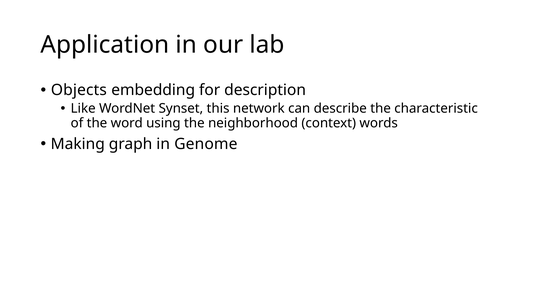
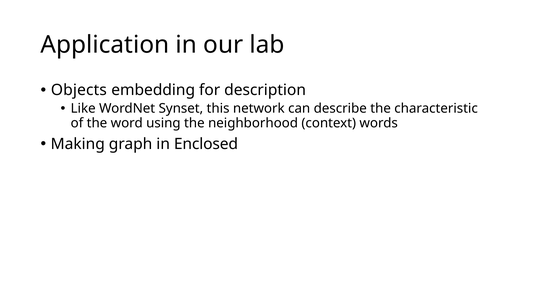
Genome: Genome -> Enclosed (206, 144)
